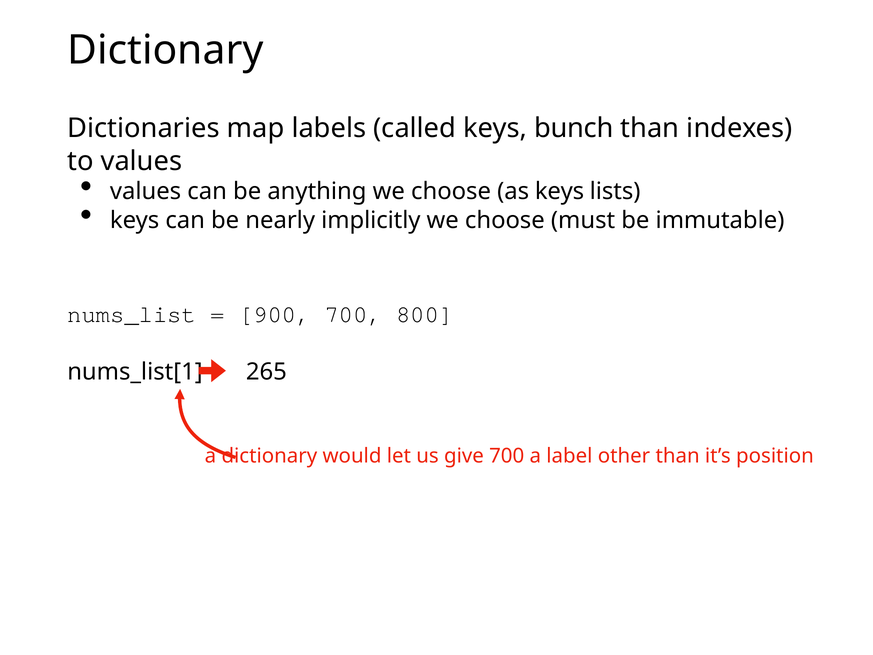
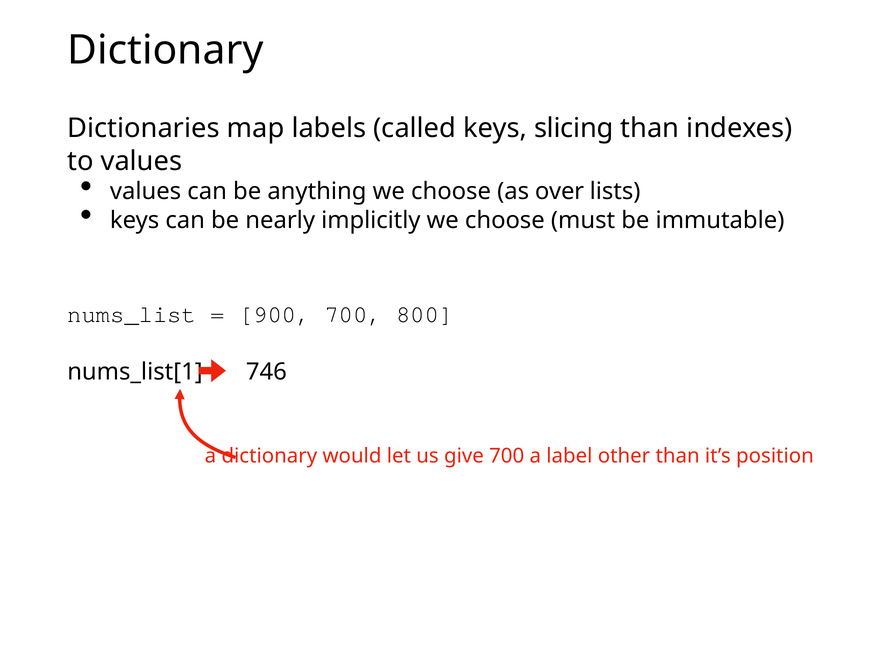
bunch: bunch -> slicing (574, 128)
as keys: keys -> over (560, 191)
265: 265 -> 746 (266, 372)
